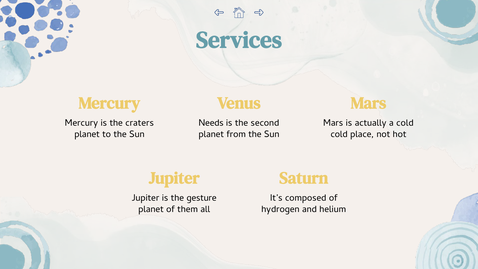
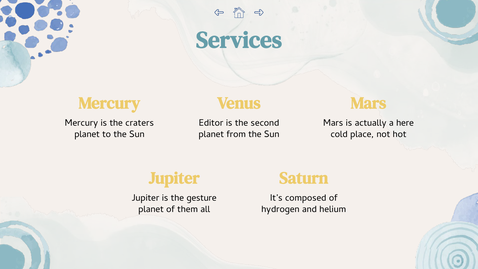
Needs: Needs -> Editor (211, 123)
a cold: cold -> here (405, 123)
